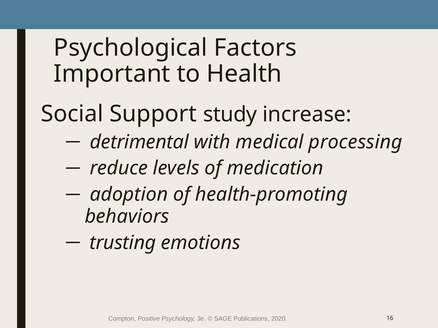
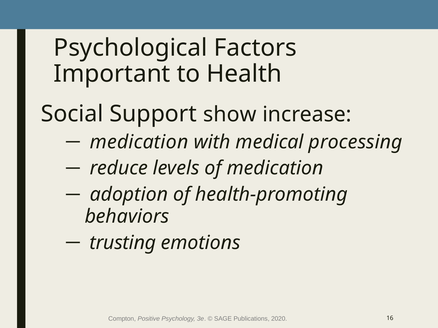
study: study -> show (230, 115)
detrimental: detrimental -> medication (139, 142)
